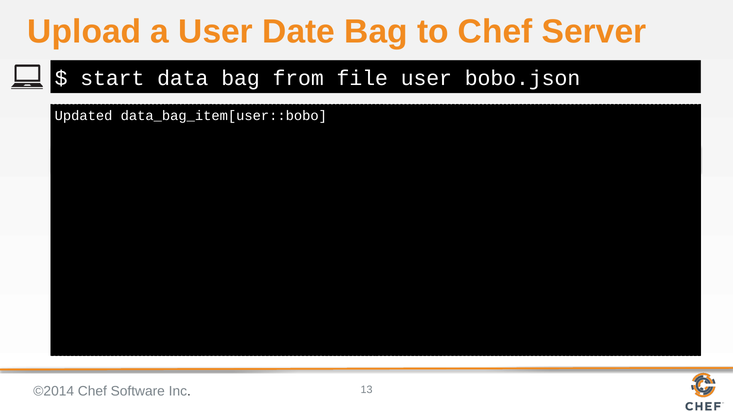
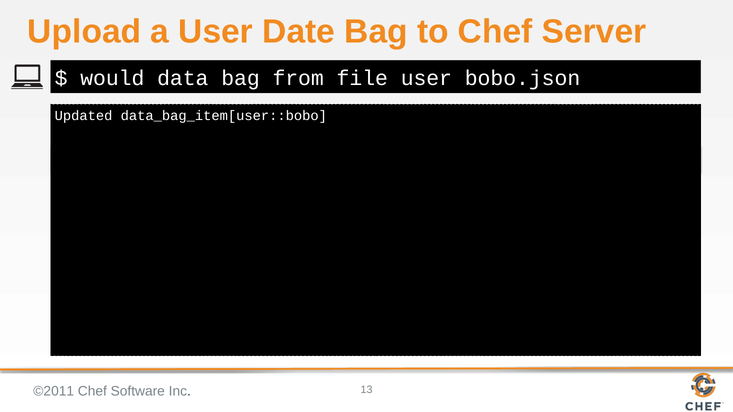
start: start -> would (112, 78)
©2014: ©2014 -> ©2011 (54, 392)
